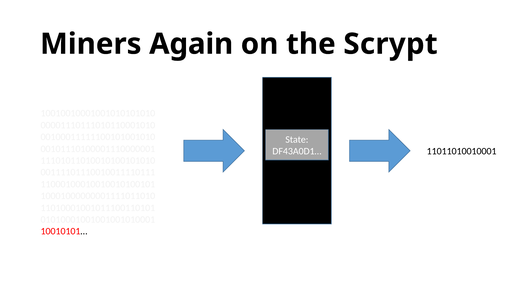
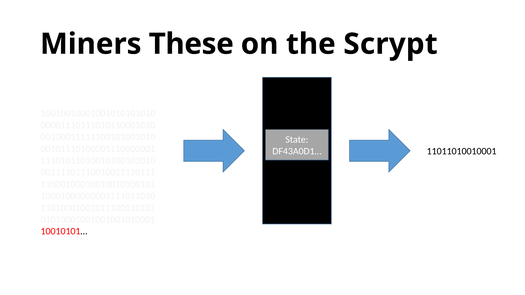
Again: Again -> These (191, 44)
